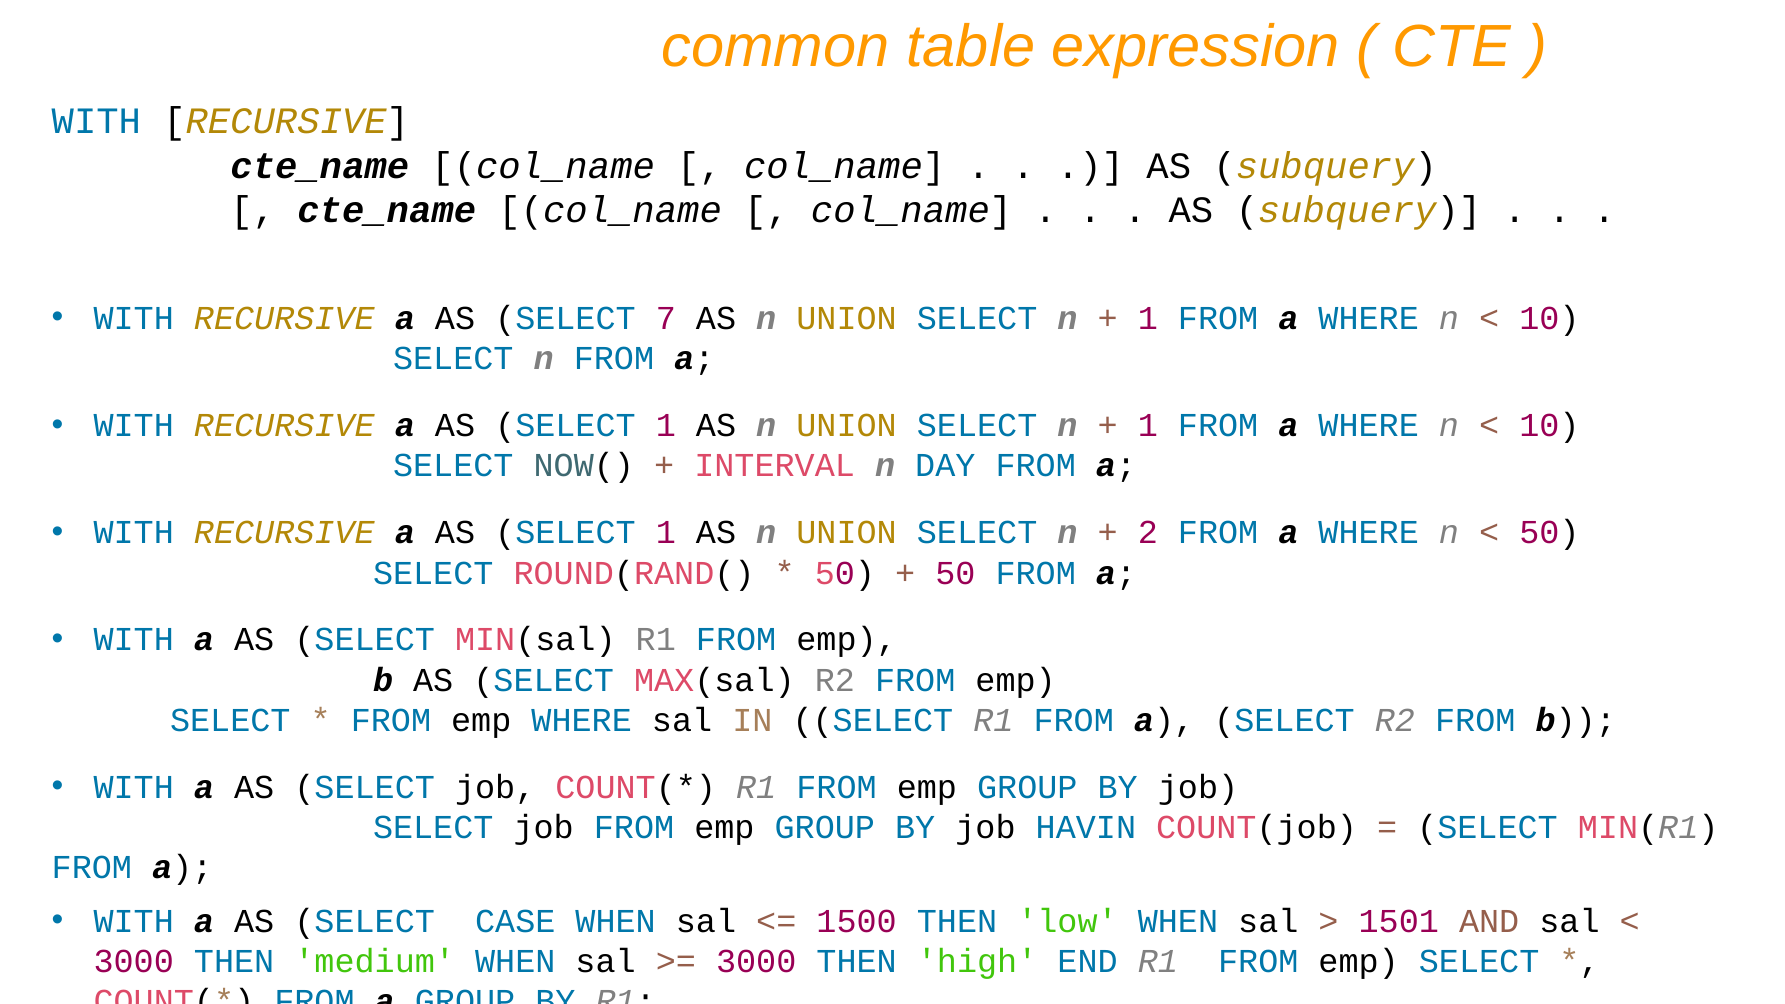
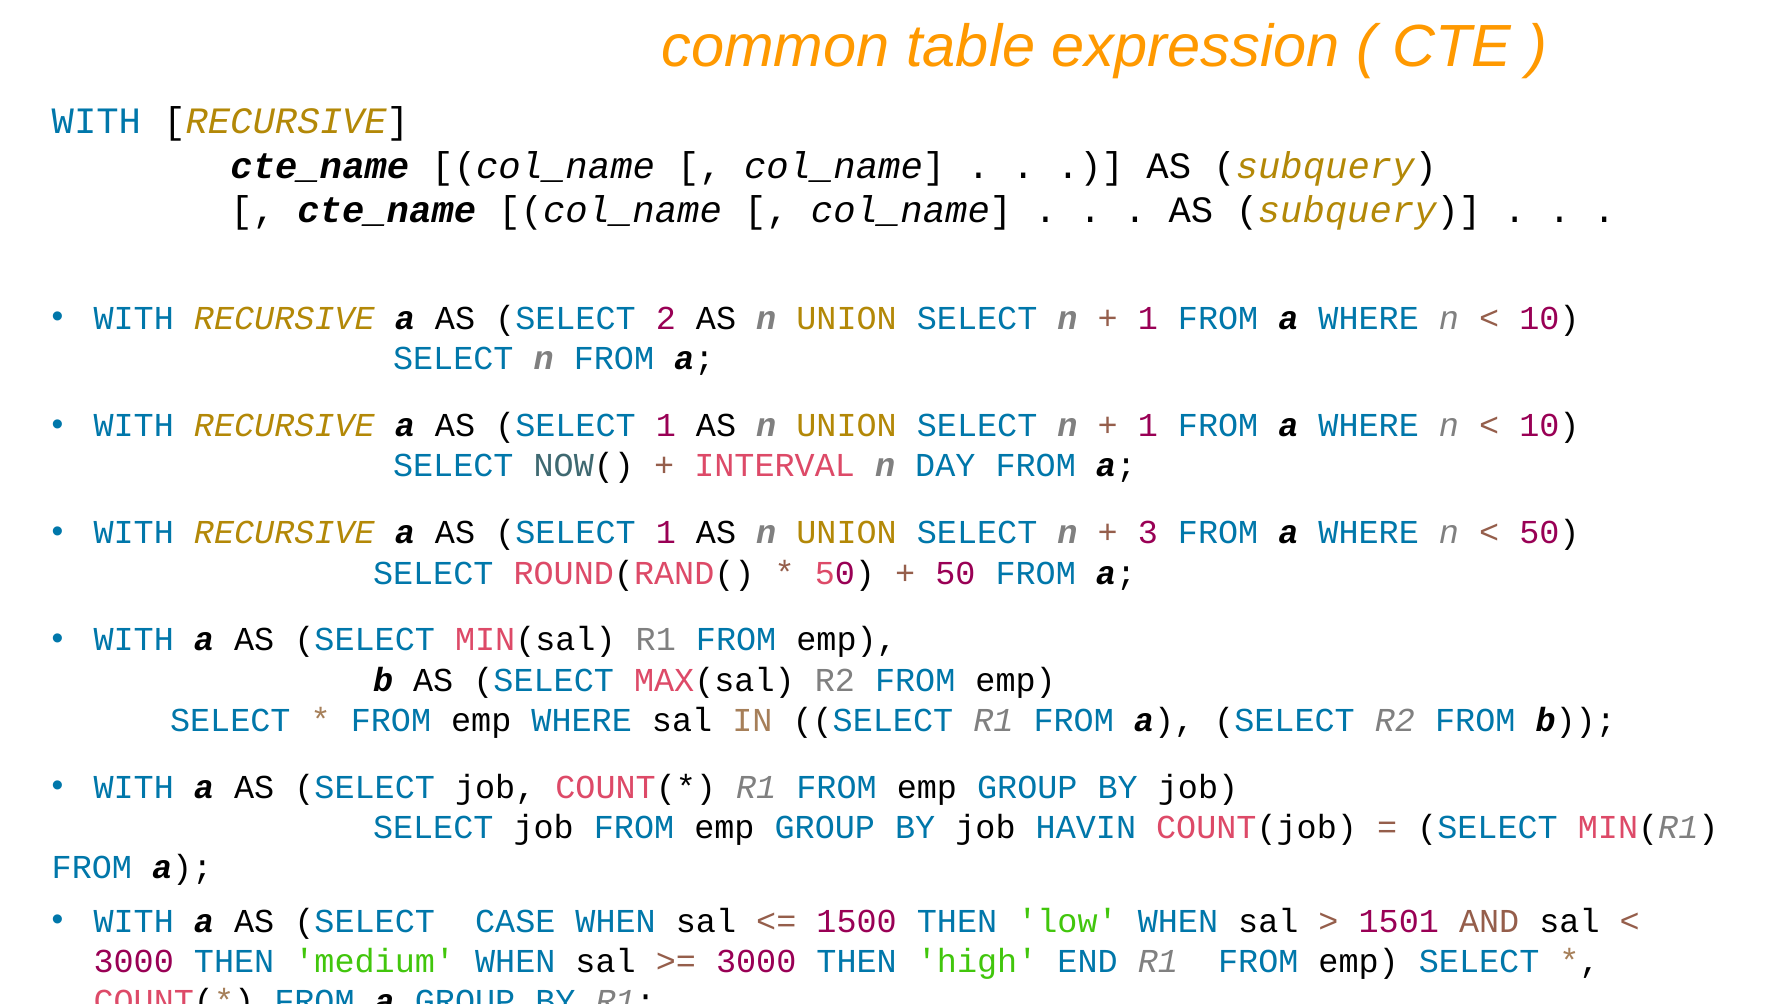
7: 7 -> 2 (666, 319)
2: 2 -> 3 (1148, 533)
